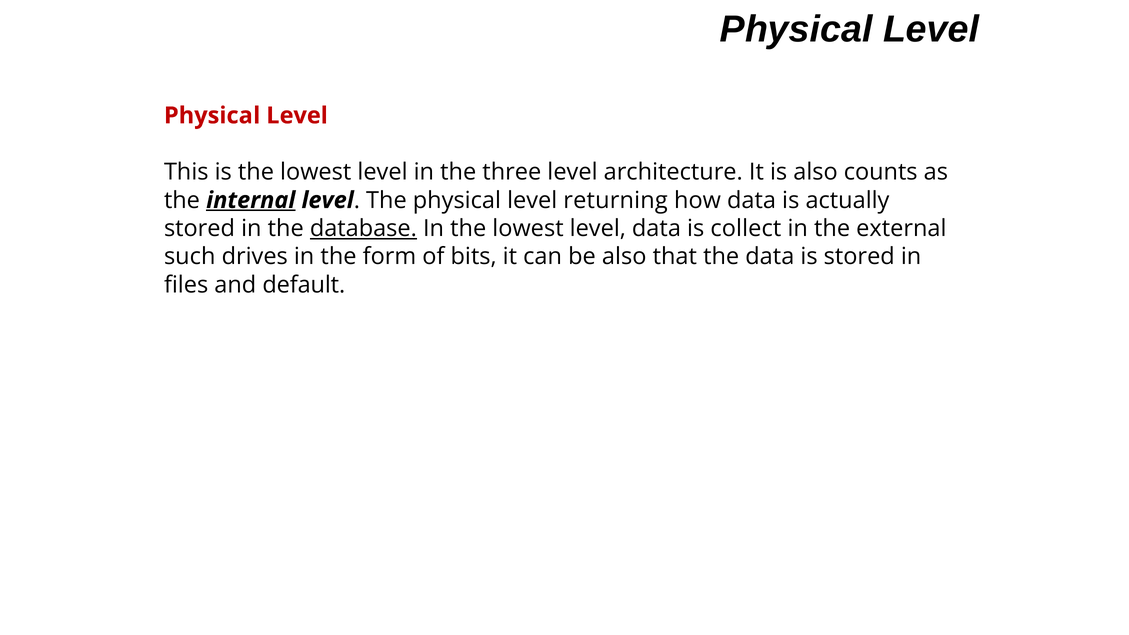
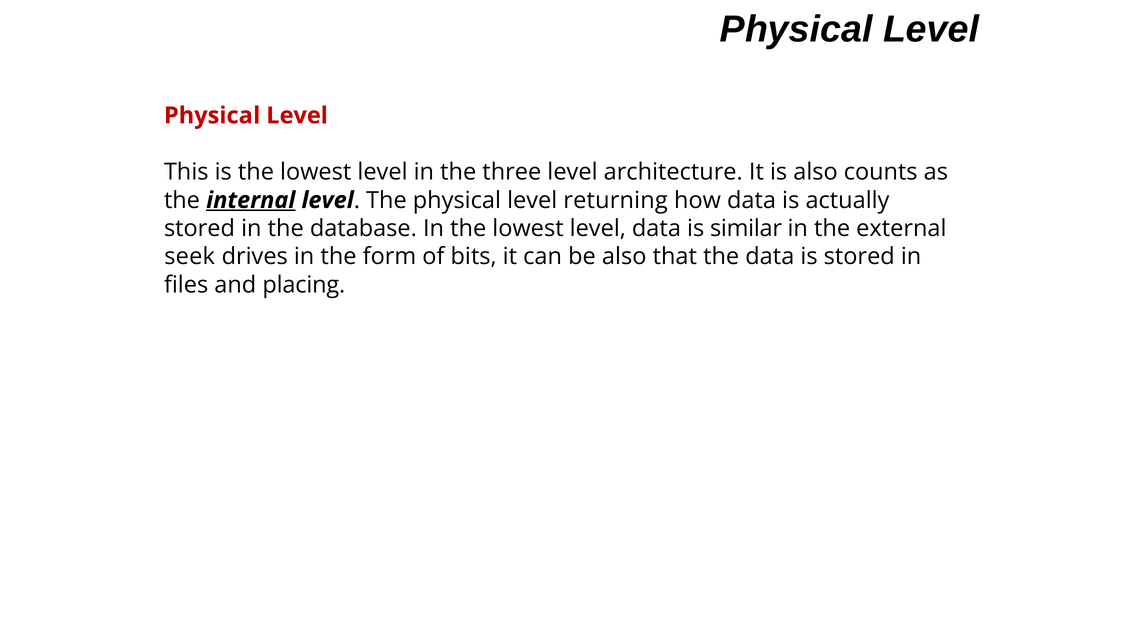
database underline: present -> none (363, 229)
collect: collect -> similar (746, 229)
such: such -> seek (190, 257)
default: default -> placing (304, 285)
